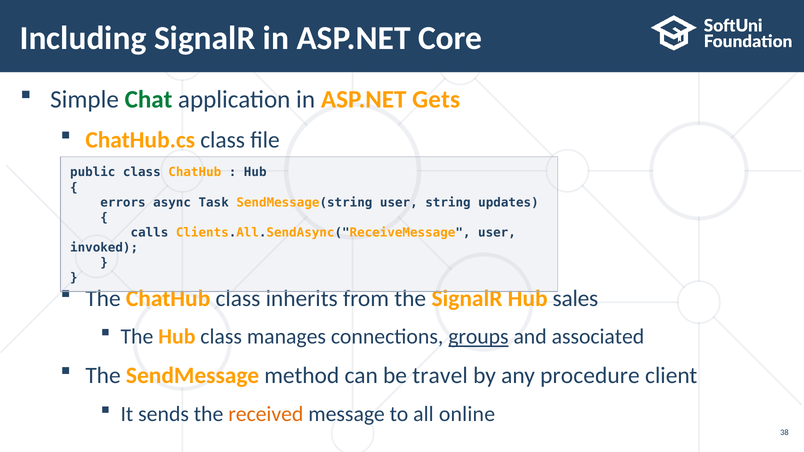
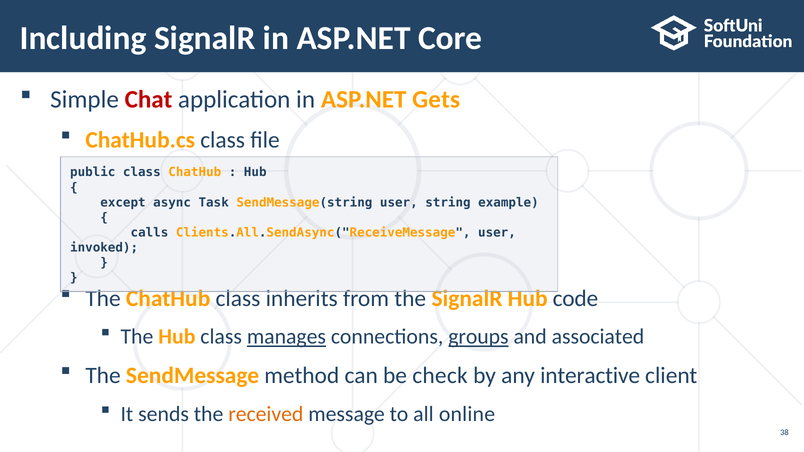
Chat colour: green -> red (149, 100)
errors: errors -> except (123, 203)
updates: updates -> example (508, 203)
sales: sales -> code (575, 299)
manages underline: none -> present (286, 337)
travel: travel -> check (440, 376)
procedure: procedure -> interactive (590, 376)
